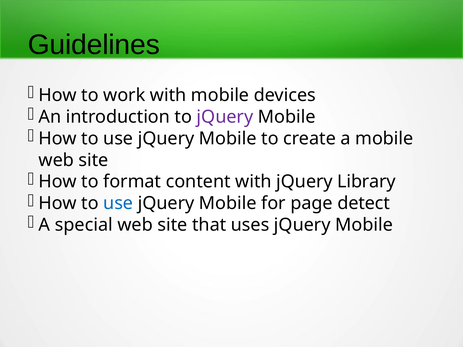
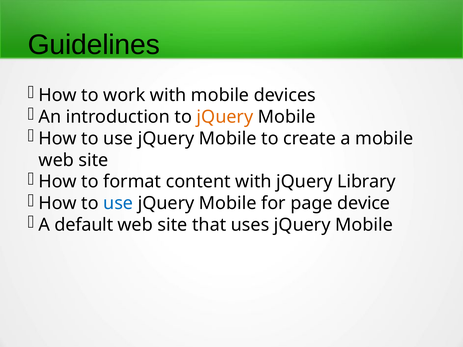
jQuery colour: purple -> orange (225, 117)
detect: detect -> device (364, 203)
special: special -> default (84, 225)
